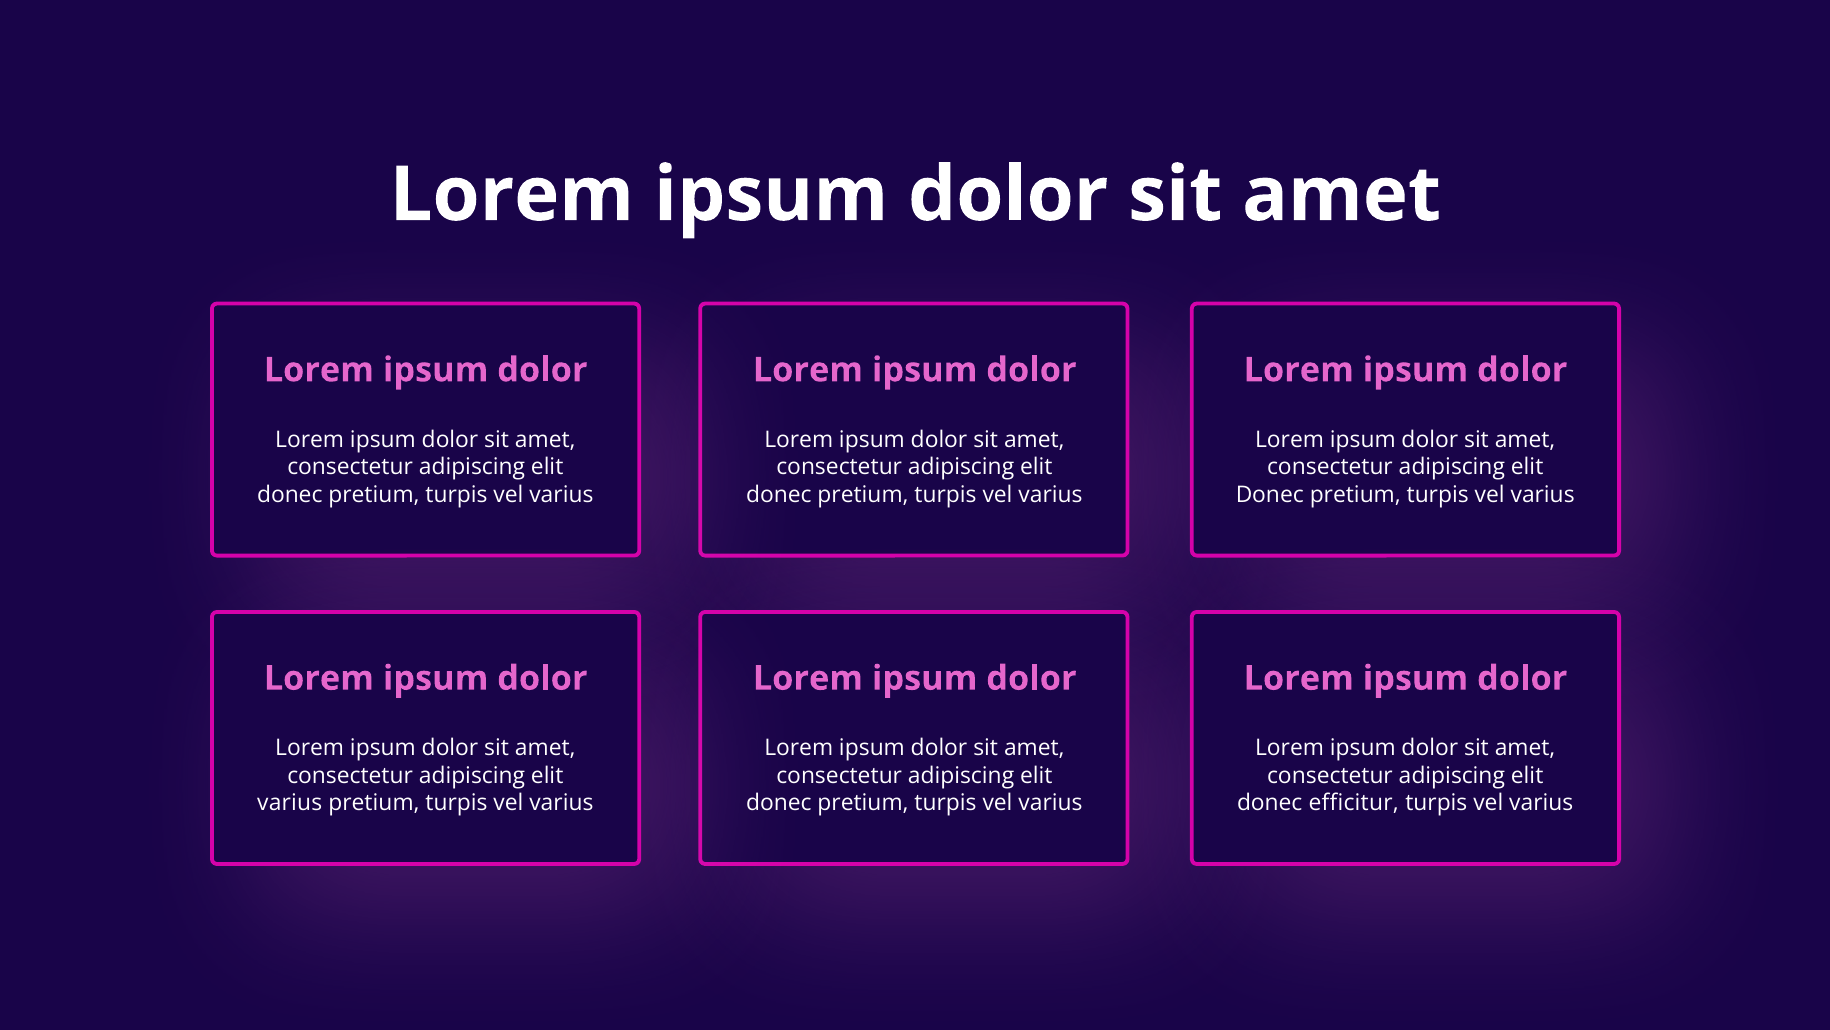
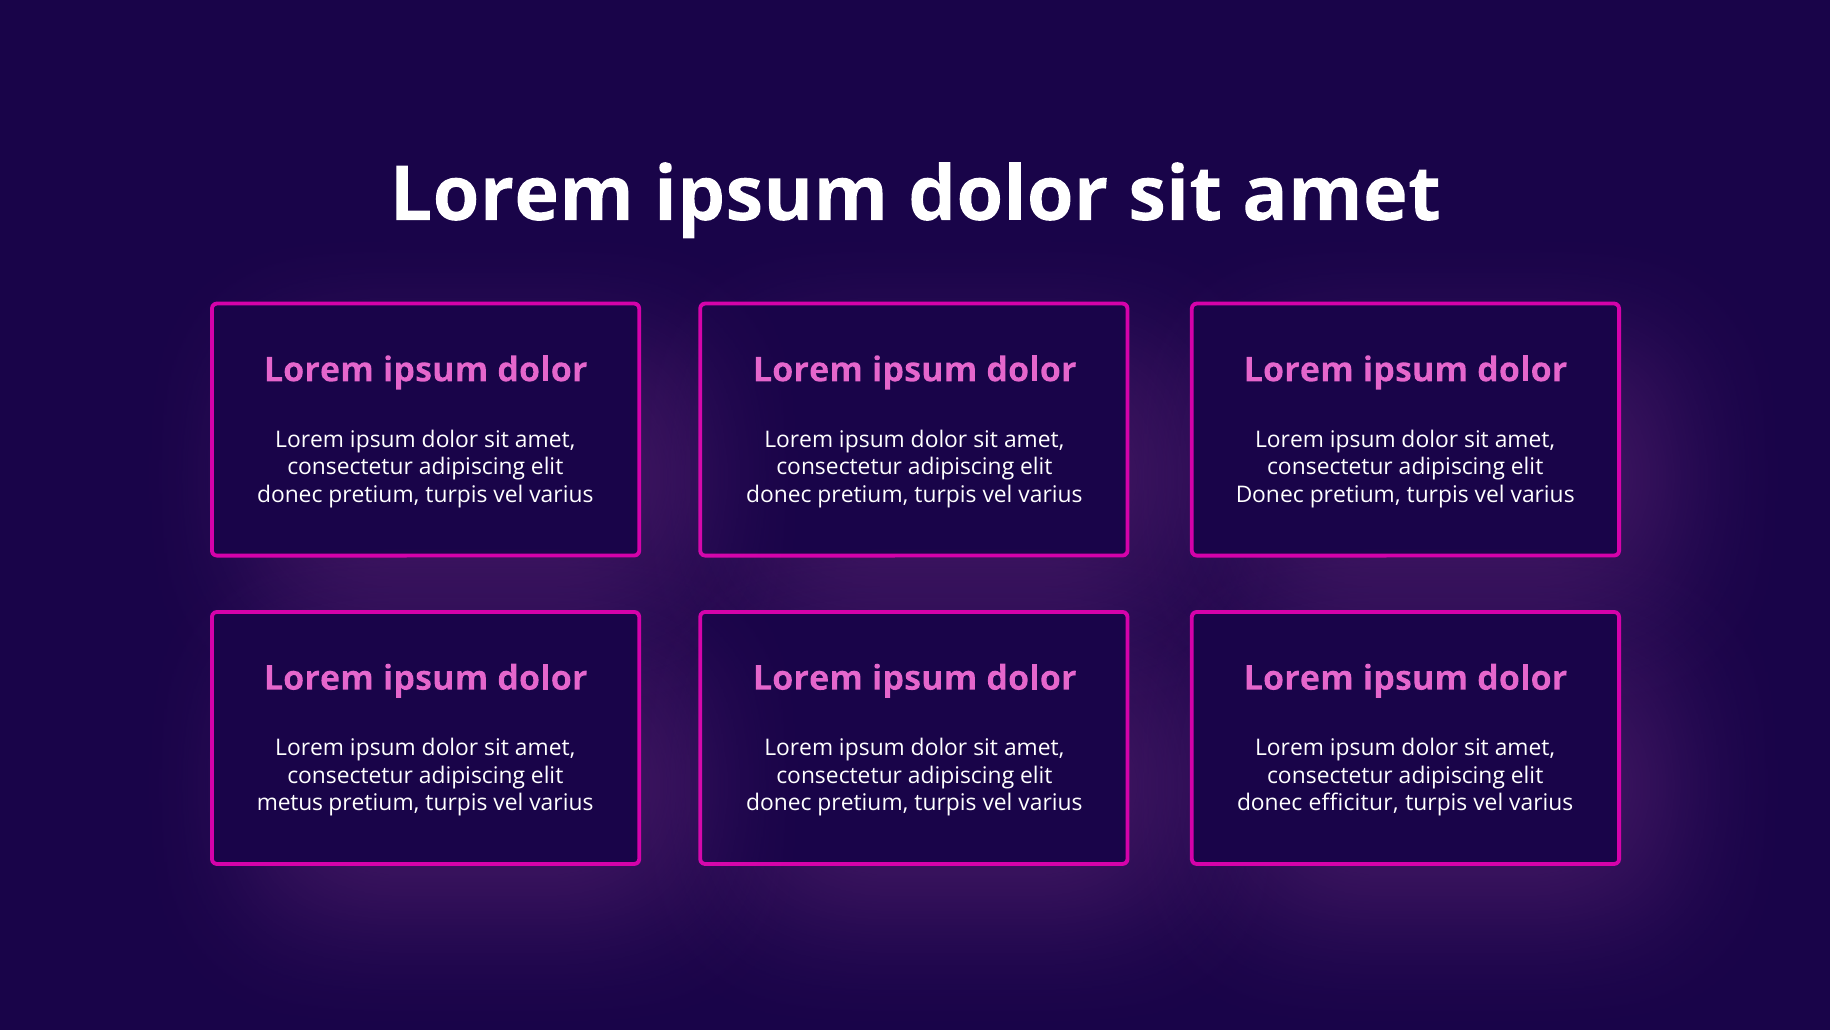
varius: varius -> metus (290, 803)
